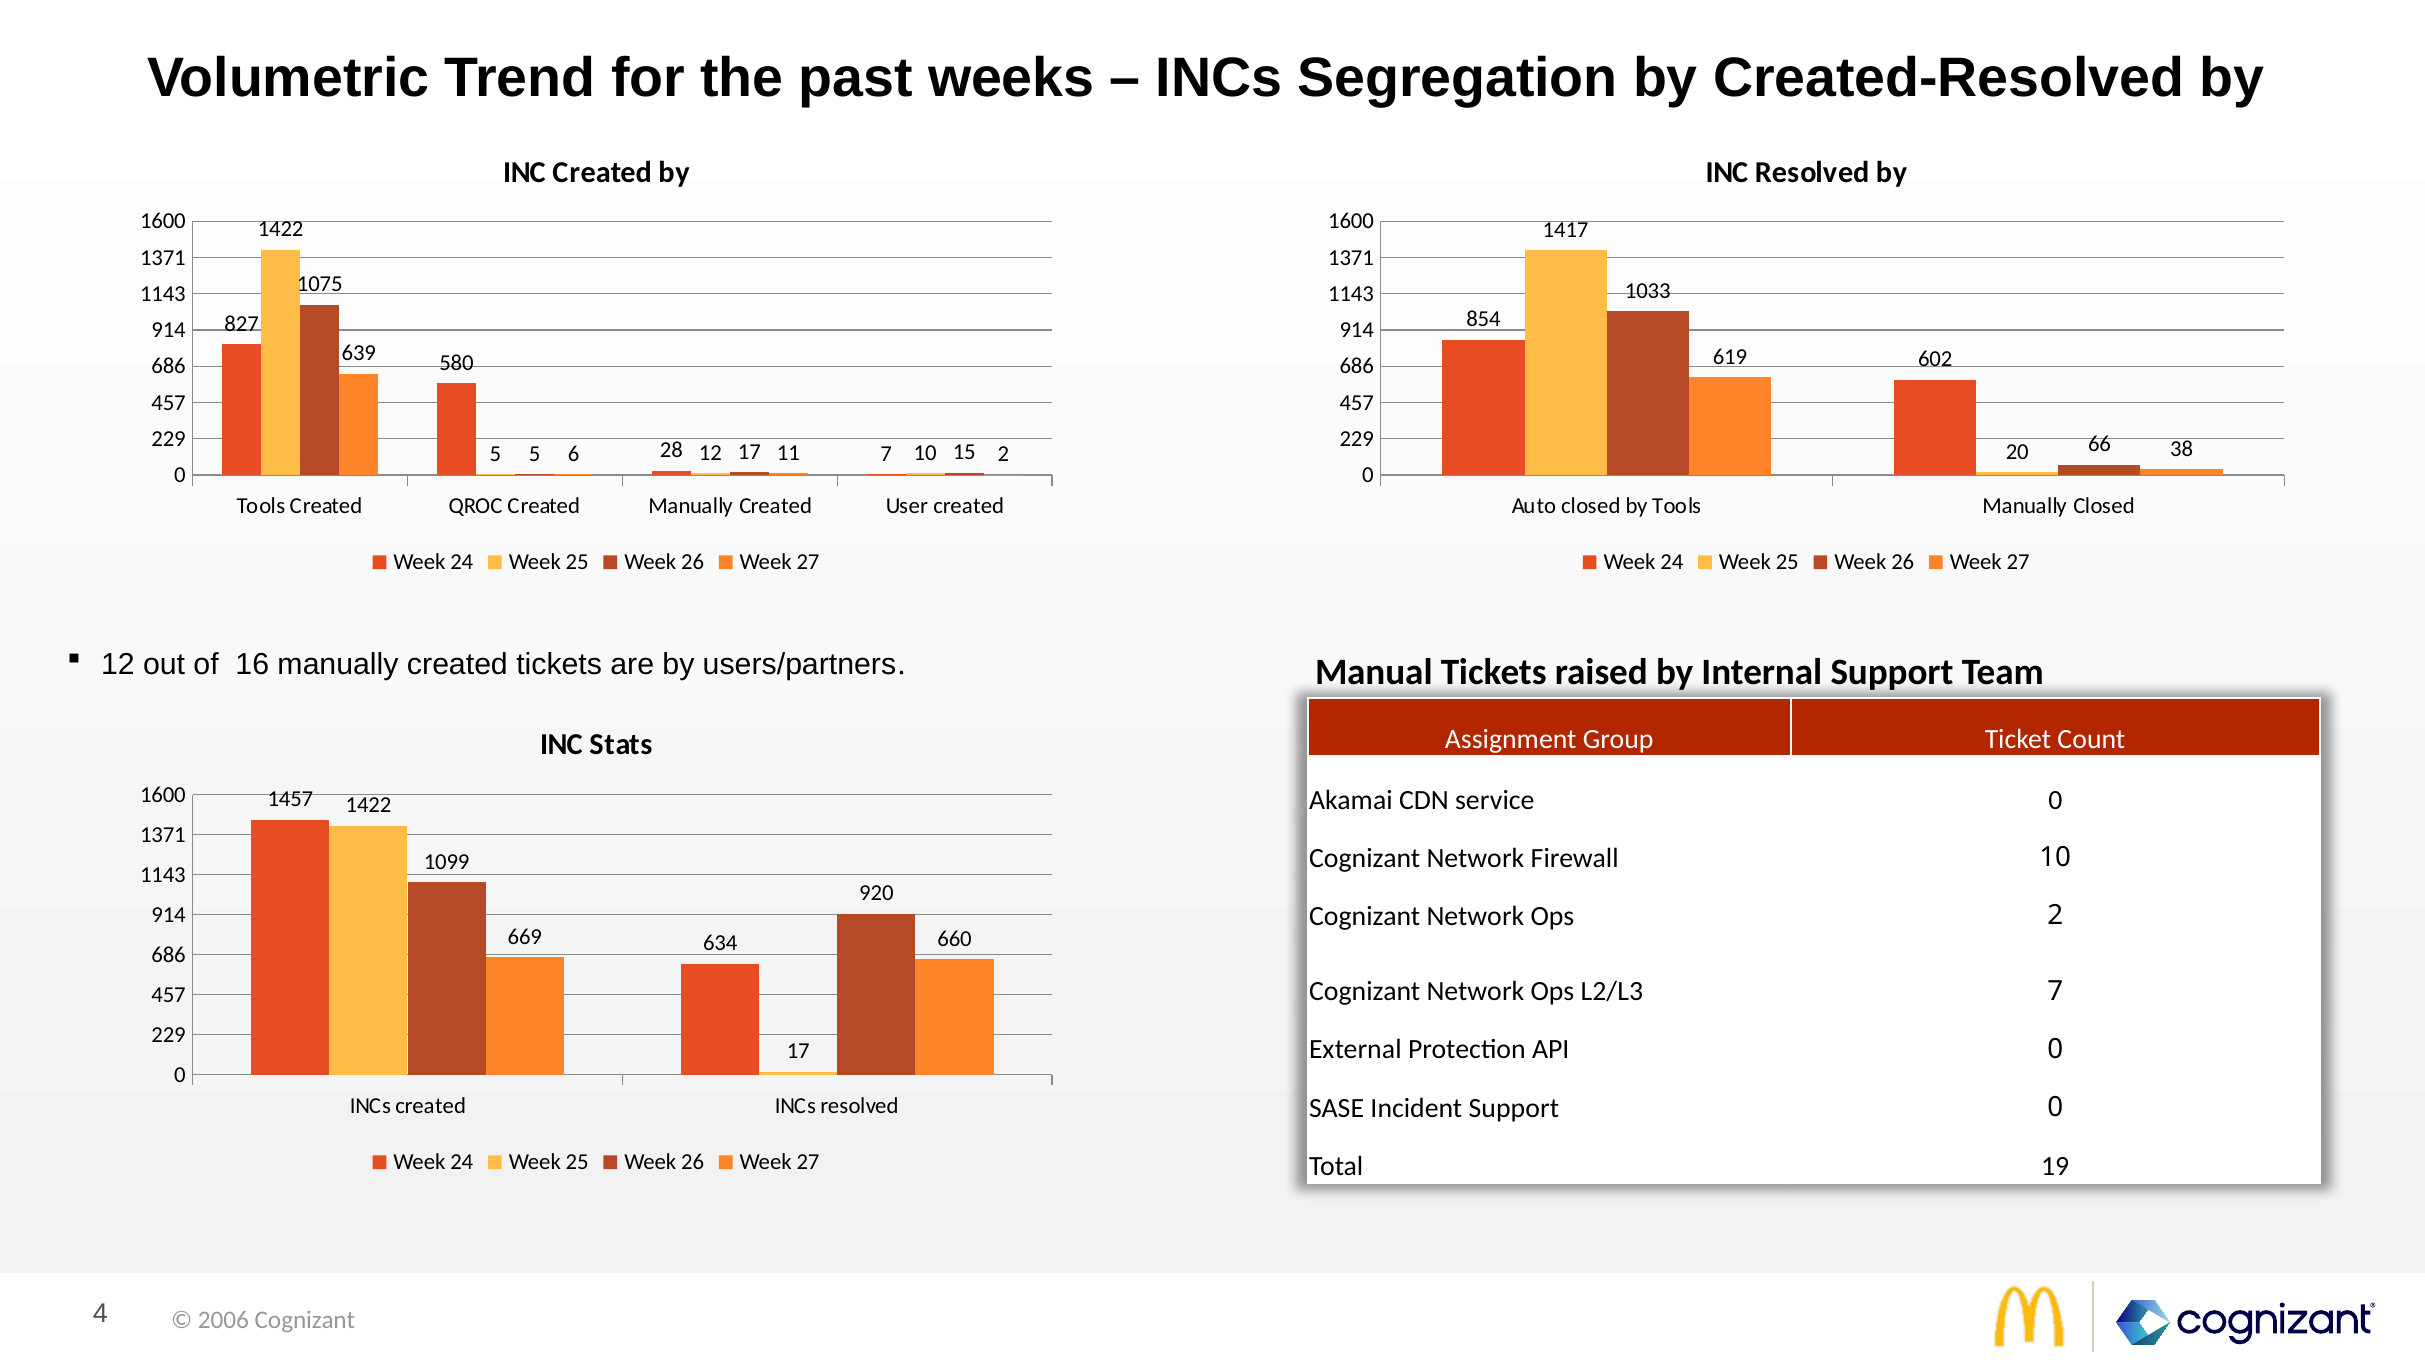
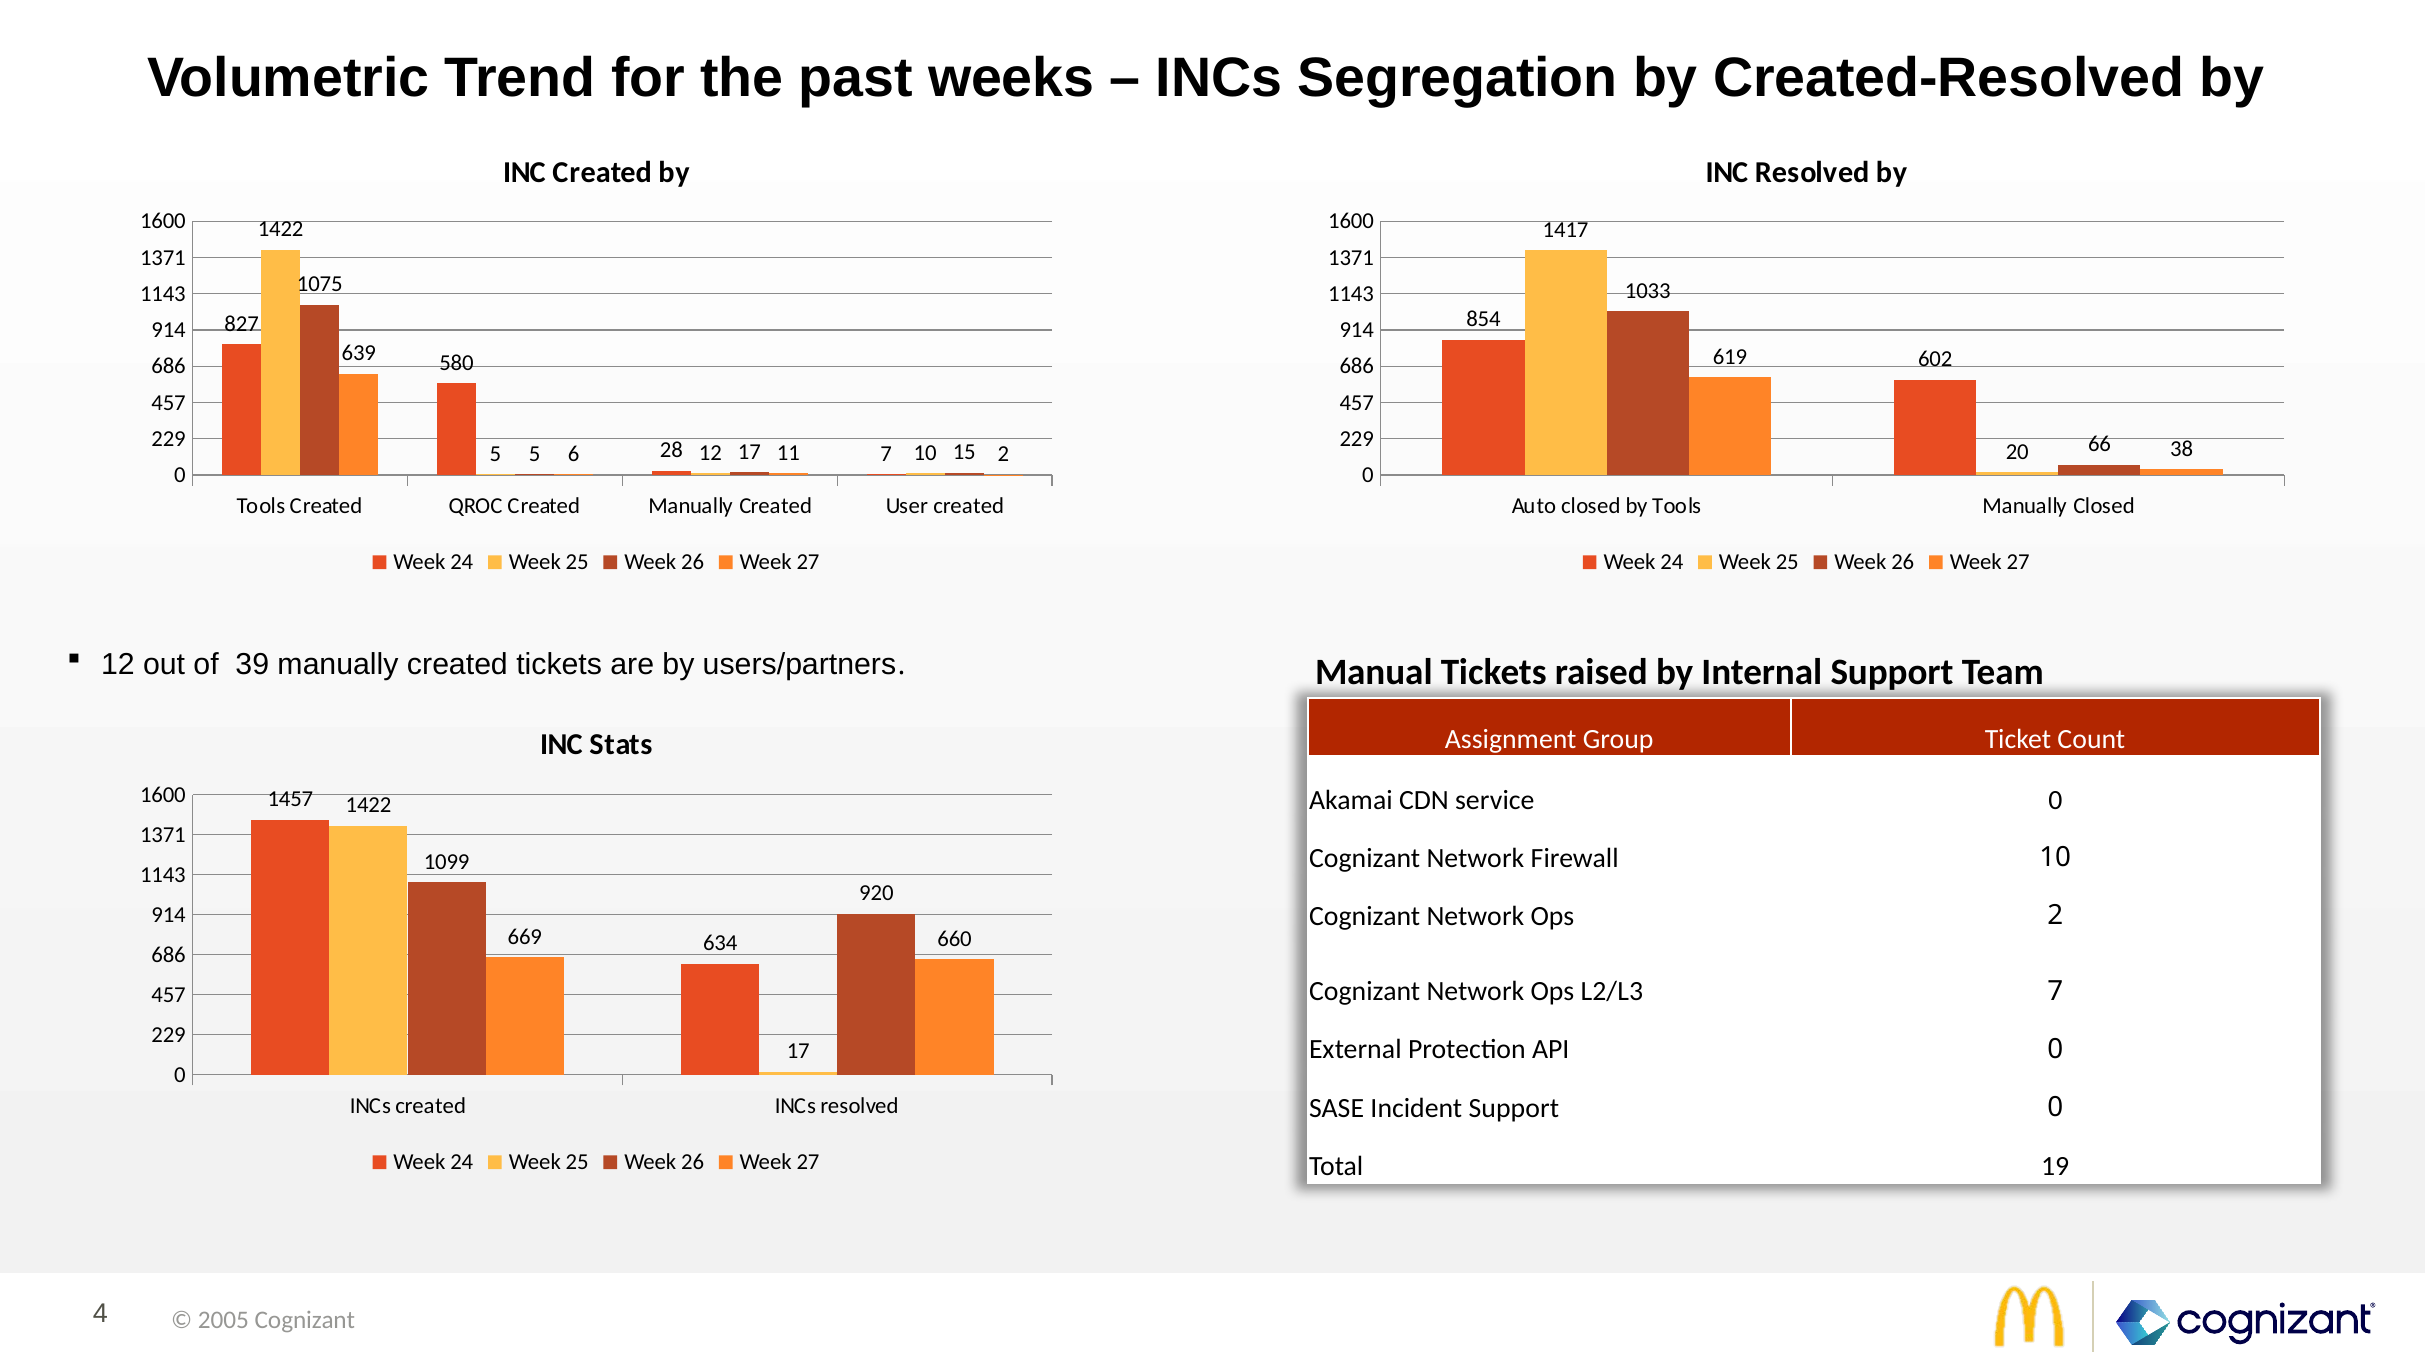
16: 16 -> 39 (252, 664)
2006: 2006 -> 2005 (223, 1320)
